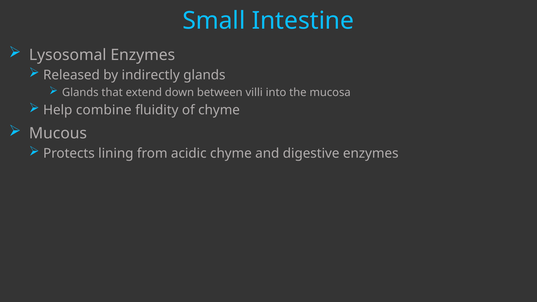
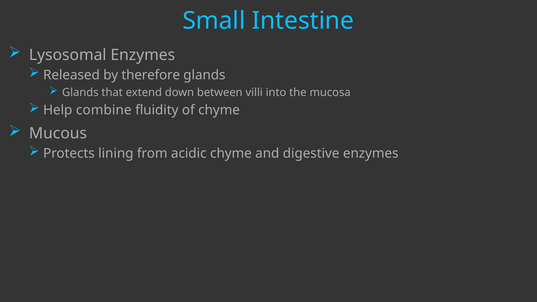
indirectly: indirectly -> therefore (151, 75)
